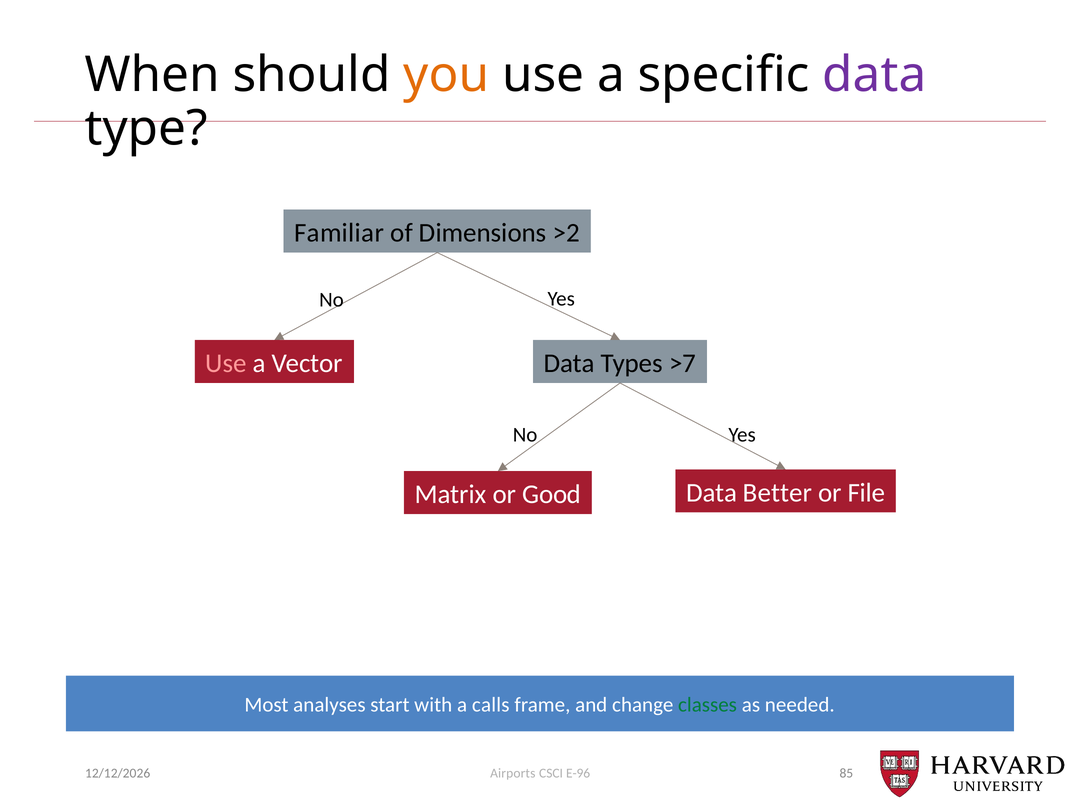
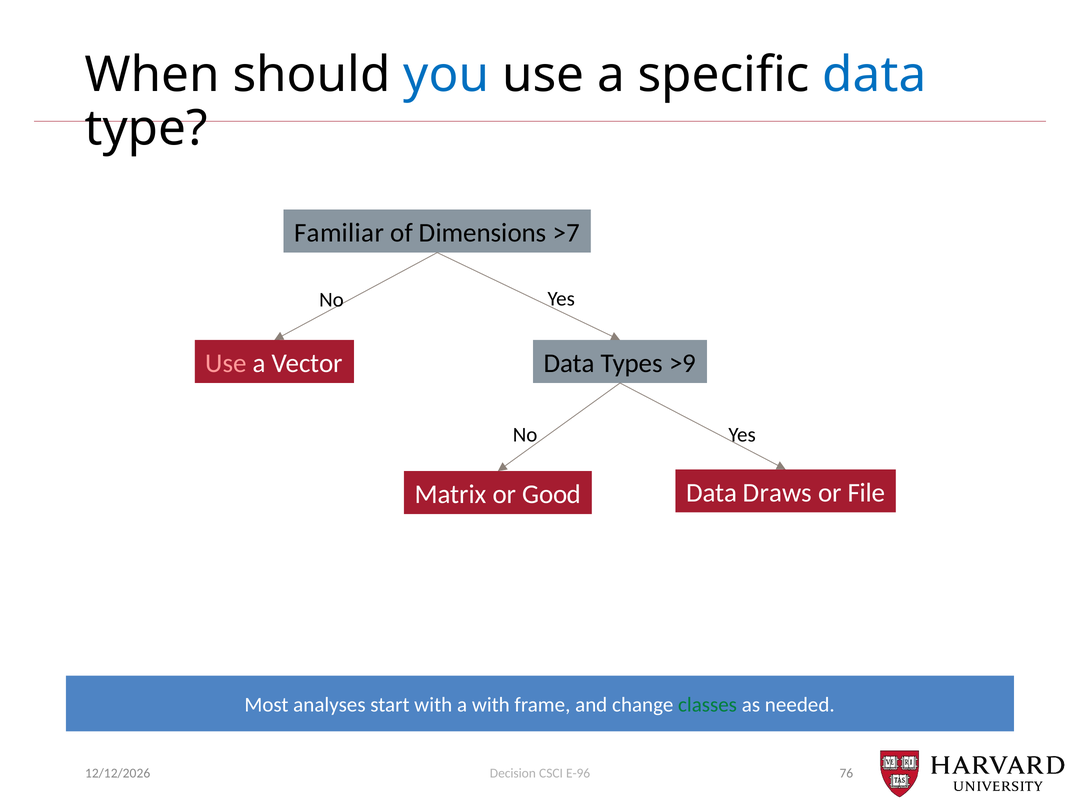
you colour: orange -> blue (446, 75)
data colour: purple -> blue (874, 75)
>2: >2 -> >7 (566, 233)
>7: >7 -> >9 (683, 363)
Better: Better -> Draws (777, 493)
a calls: calls -> with (491, 705)
85: 85 -> 76 (846, 773)
Airports: Airports -> Decision (513, 773)
